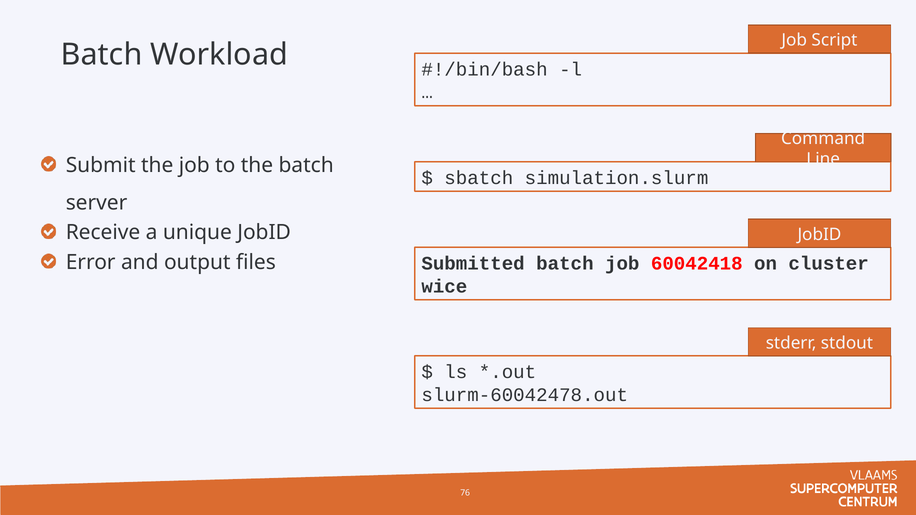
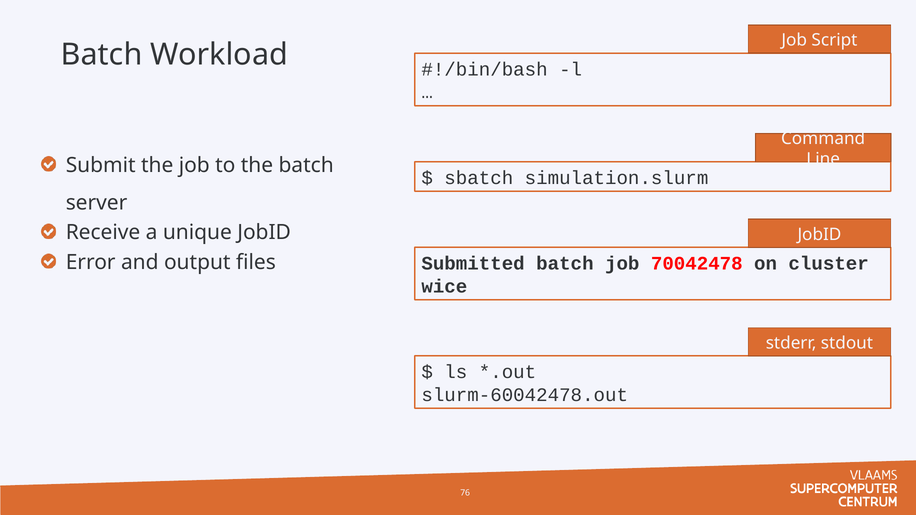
60042418: 60042418 -> 70042478 (697, 264)
